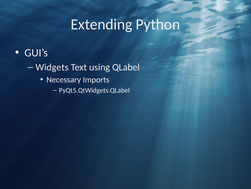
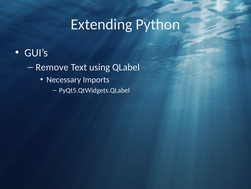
Widgets: Widgets -> Remove (52, 67)
